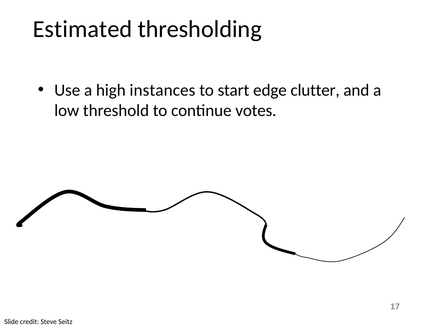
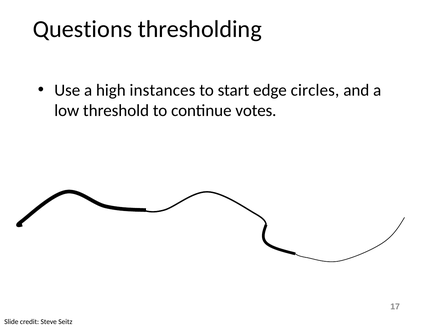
Estimated: Estimated -> Questions (82, 29)
clutter: clutter -> circles (315, 90)
